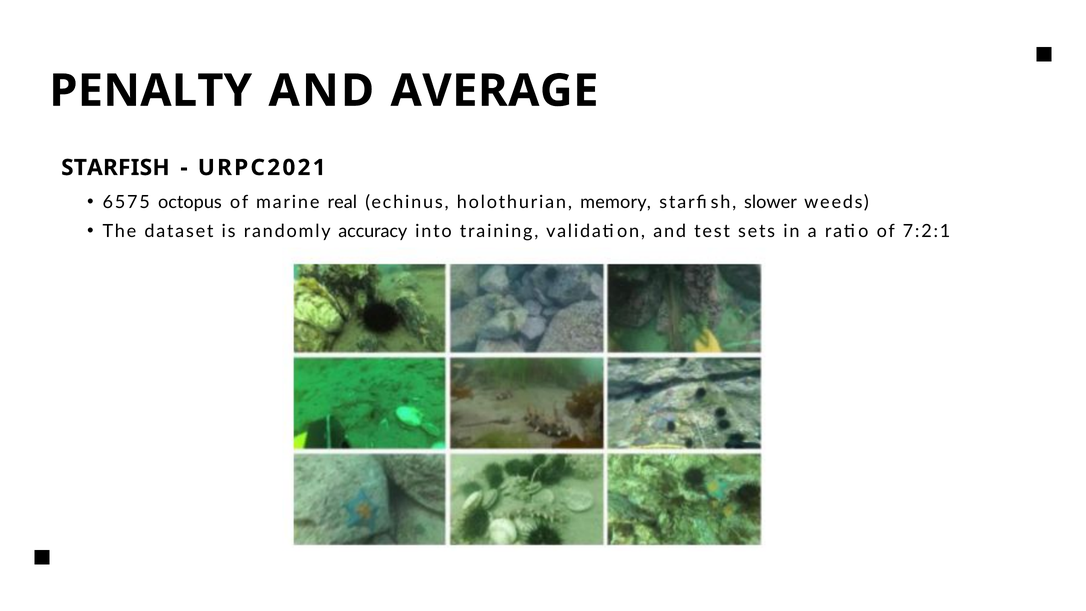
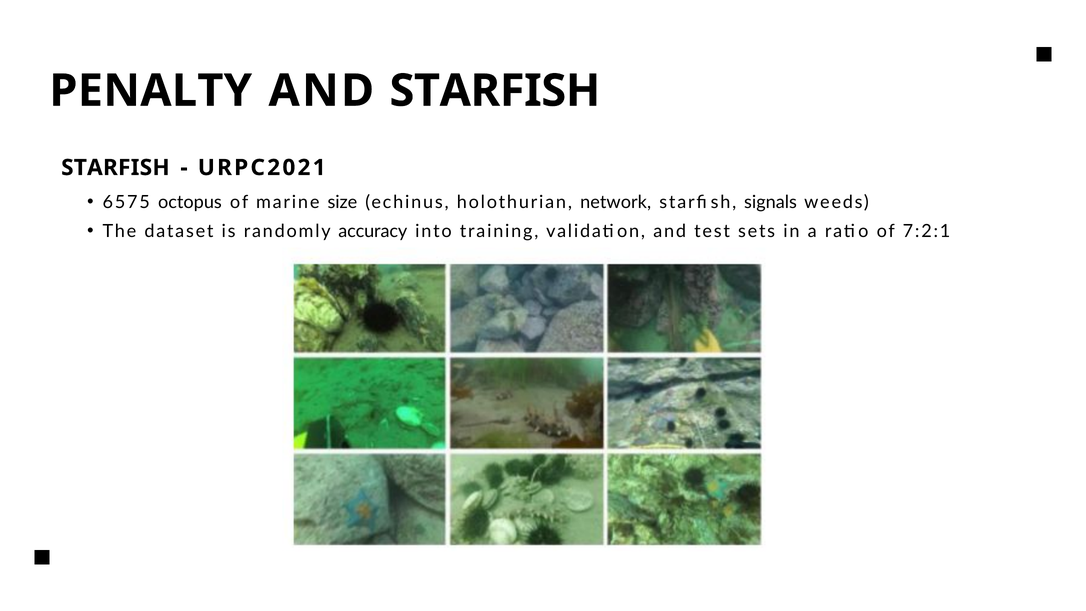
AND AVERAGE: AVERAGE -> STARFISH (495, 91)
real: real -> size (342, 202)
memory: memory -> network (616, 202)
slower: slower -> signals (770, 202)
